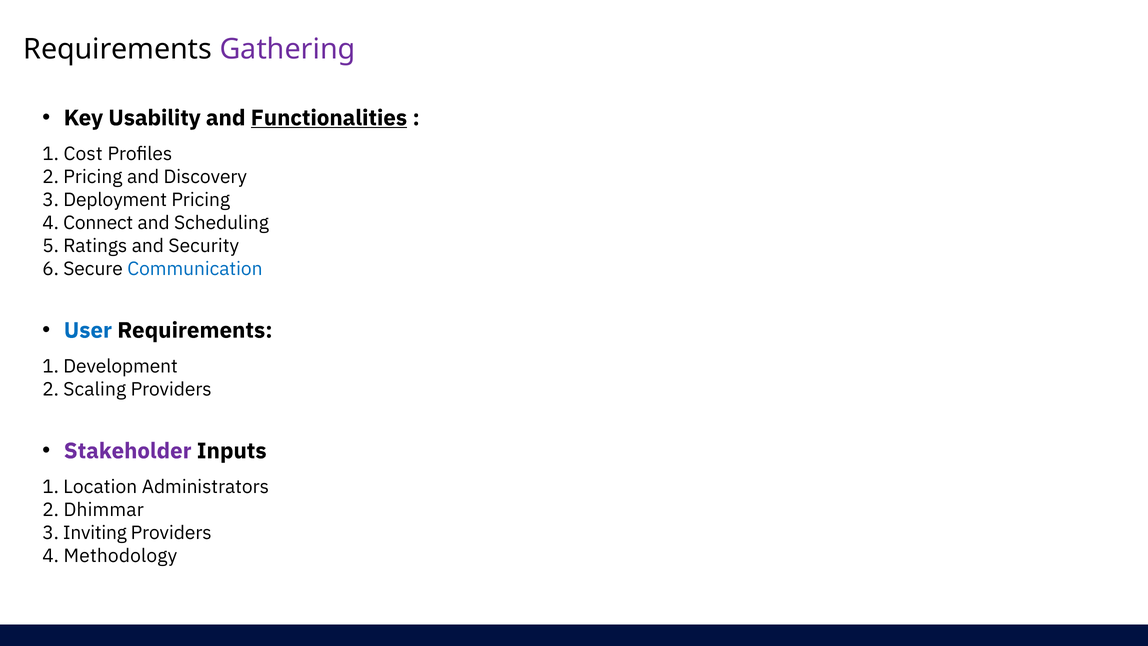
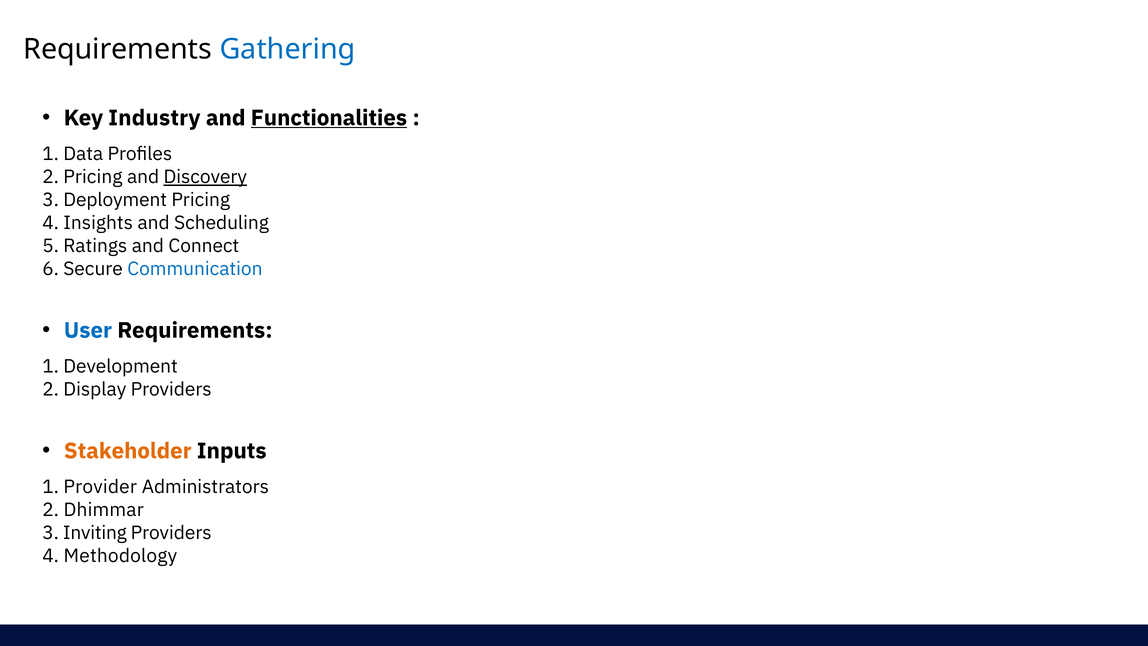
Gathering colour: purple -> blue (287, 49)
Usability: Usability -> Industry (154, 118)
Cost: Cost -> Data (83, 154)
Discovery underline: none -> present (205, 177)
Connect: Connect -> Insights (98, 223)
Security: Security -> Connect (204, 246)
Scaling: Scaling -> Display (95, 389)
Stakeholder colour: purple -> orange (128, 451)
Location: Location -> Provider (100, 487)
